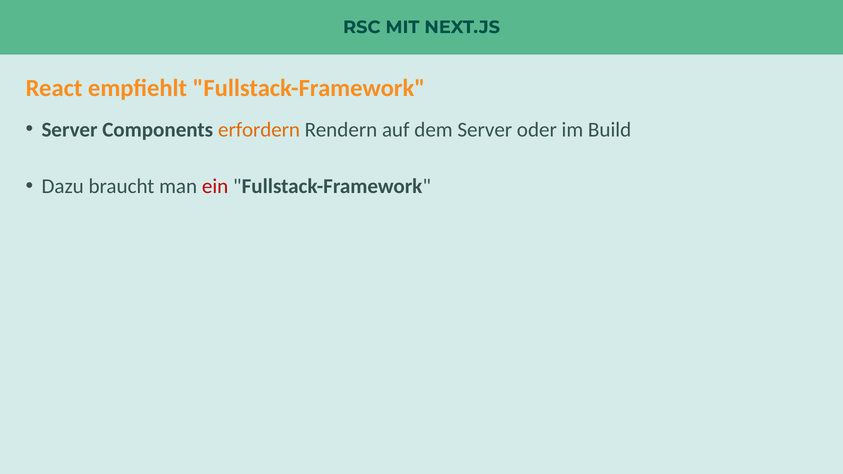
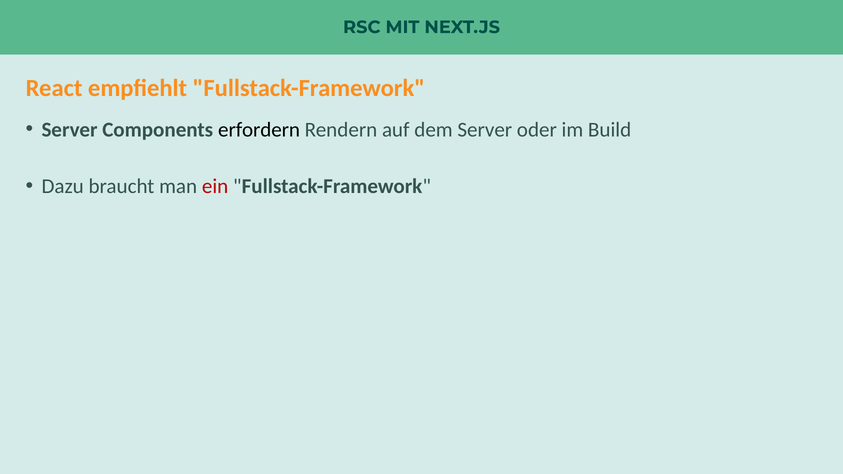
erfordern colour: orange -> black (259, 130)
